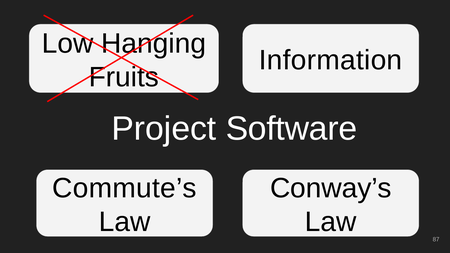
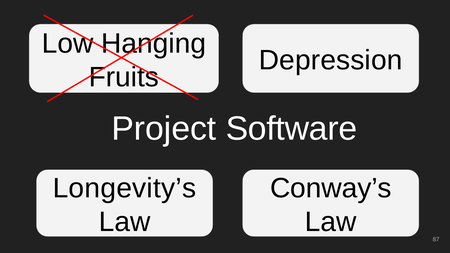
Information: Information -> Depression (331, 60)
Commute’s: Commute’s -> Longevity’s (124, 188)
